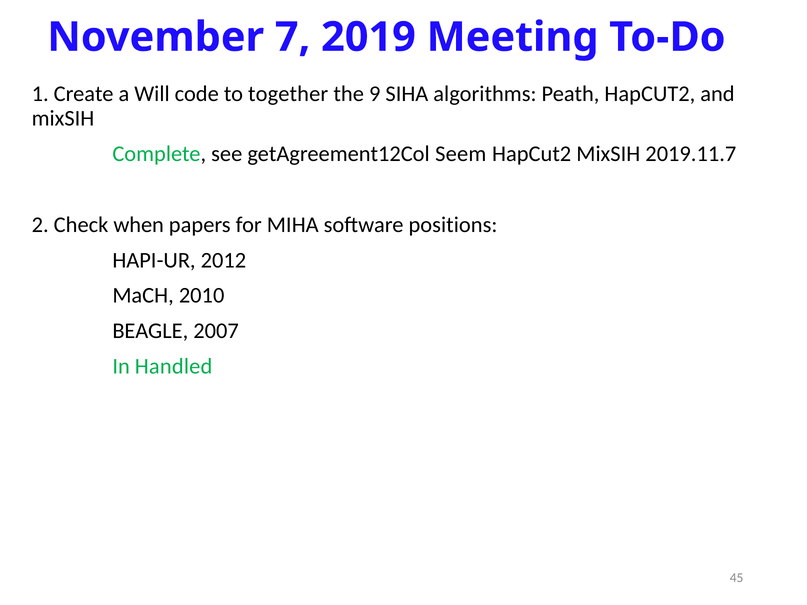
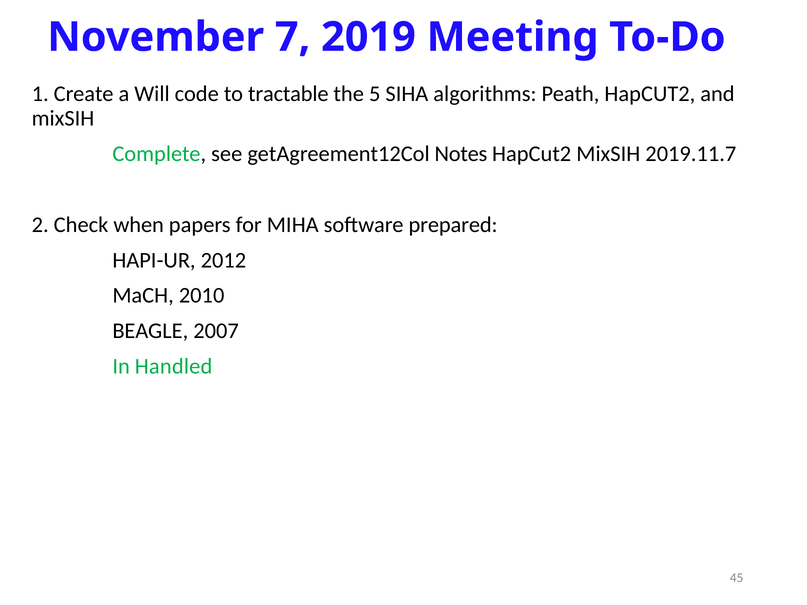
together: together -> tractable (288, 94)
9: 9 -> 5 (375, 94)
Seem: Seem -> Notes (461, 154)
positions: positions -> prepared (453, 225)
